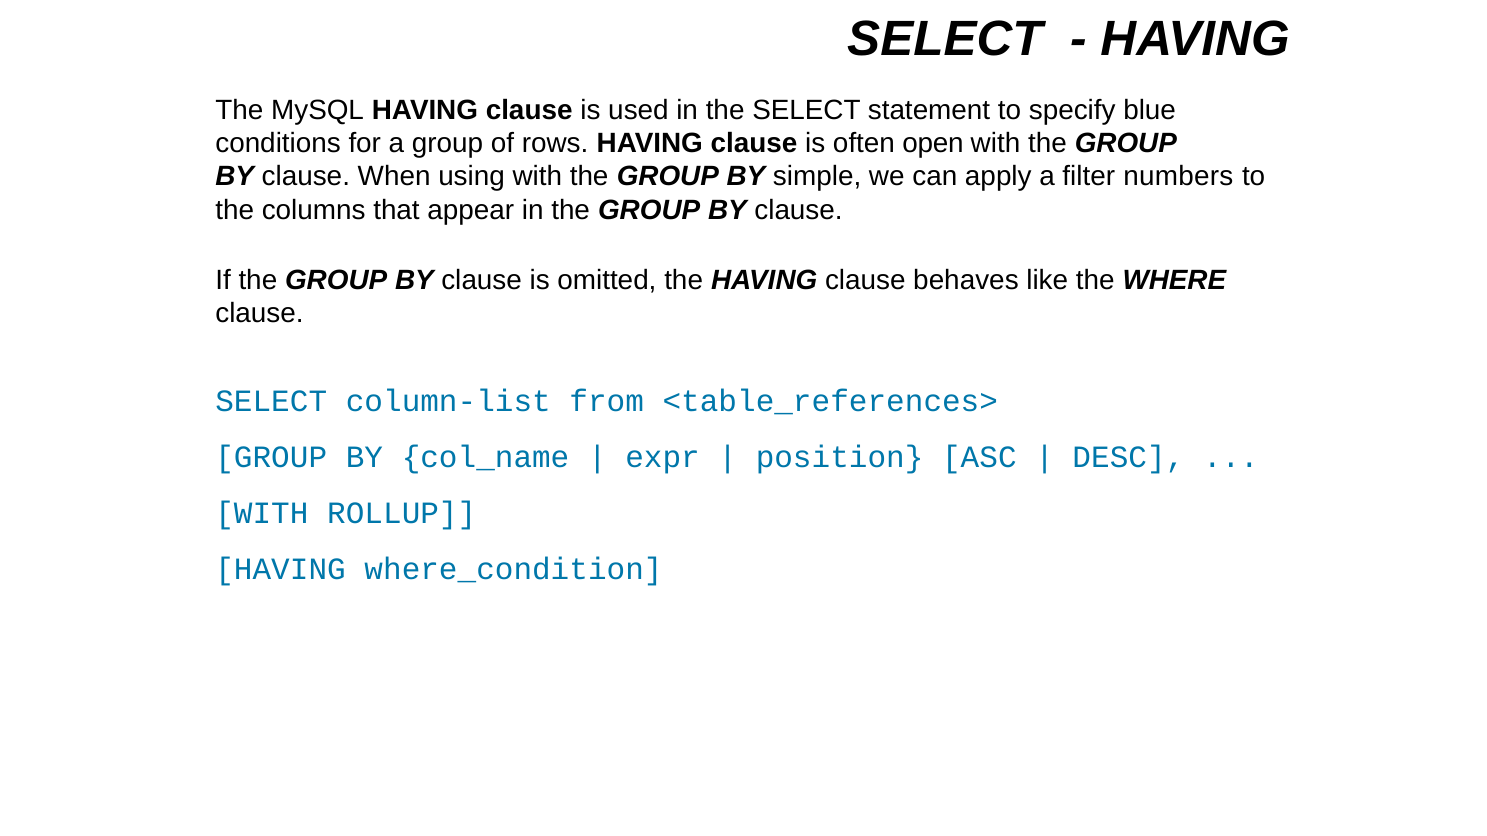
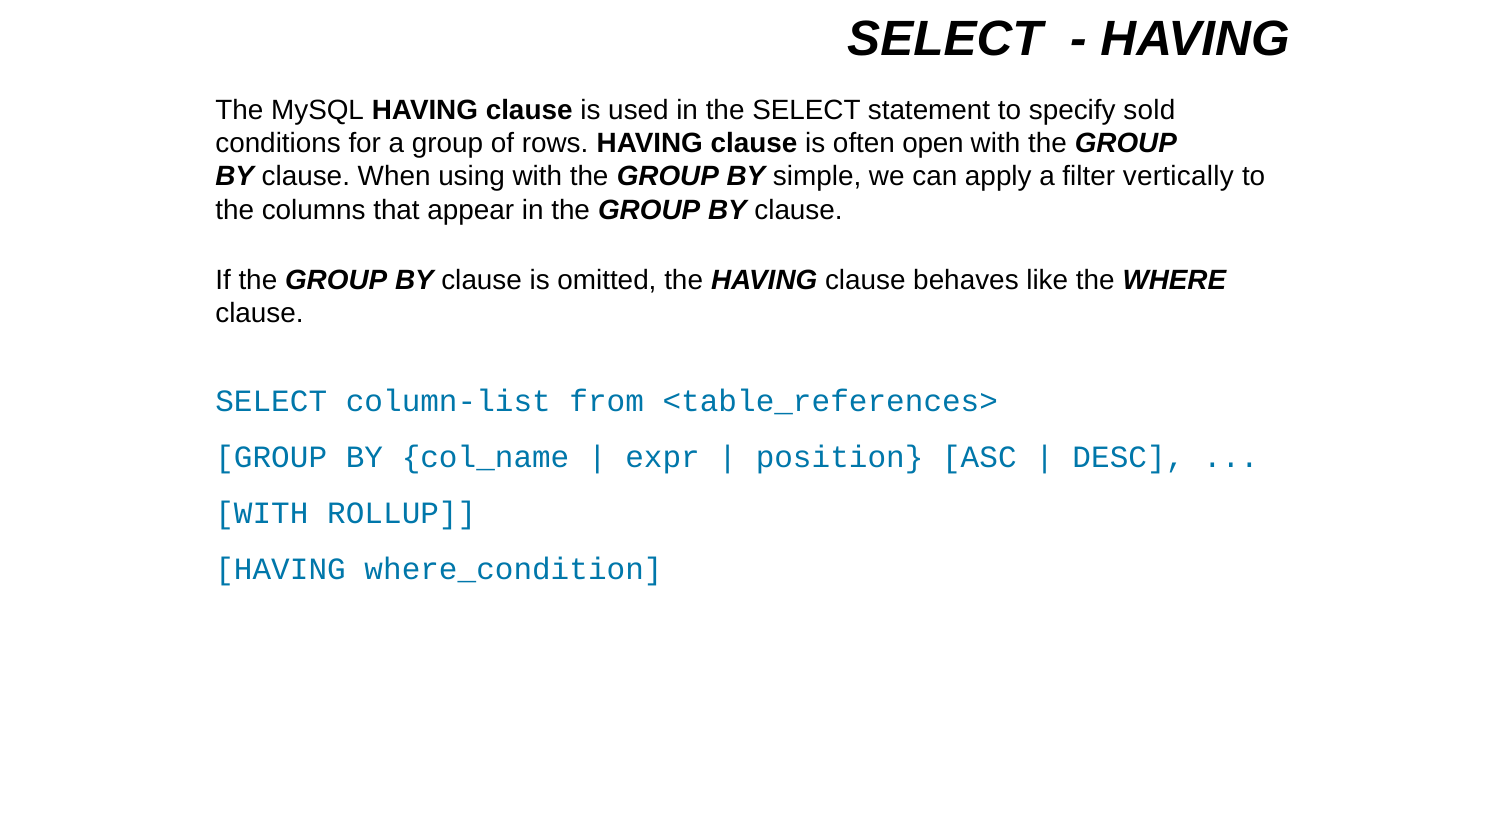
blue: blue -> sold (1149, 110)
numbers: numbers -> vertically (1178, 177)
